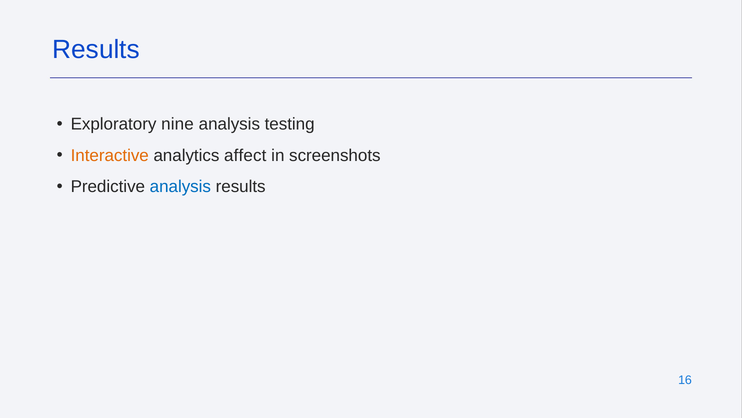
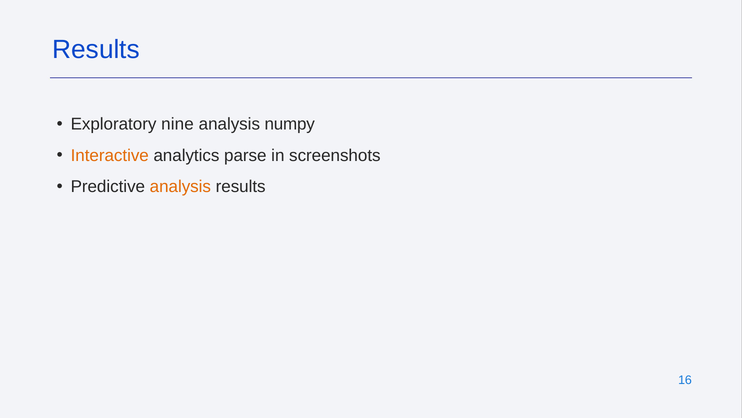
testing: testing -> numpy (290, 124)
affect: affect -> parse (245, 155)
analysis colour: blue -> orange (180, 187)
